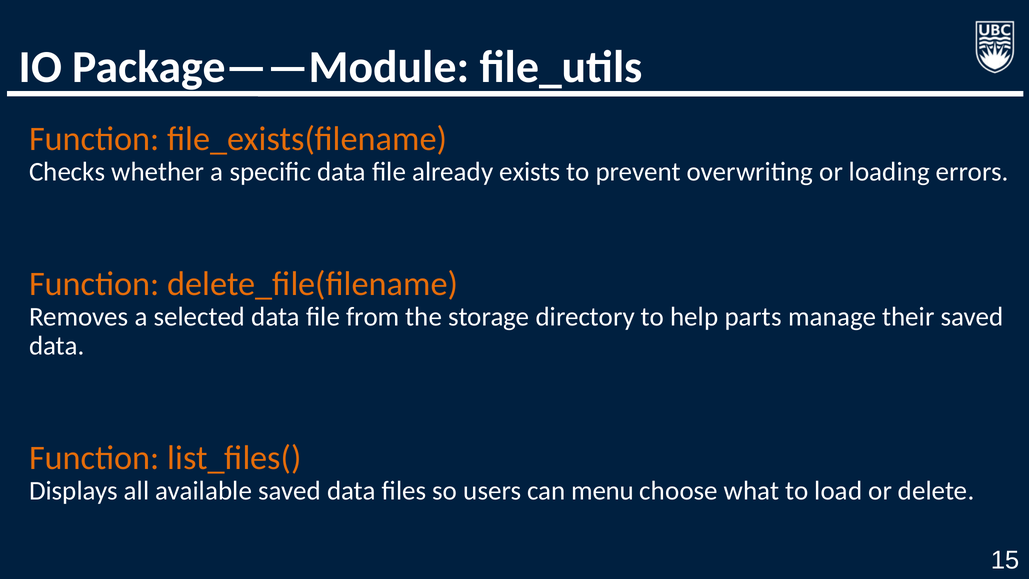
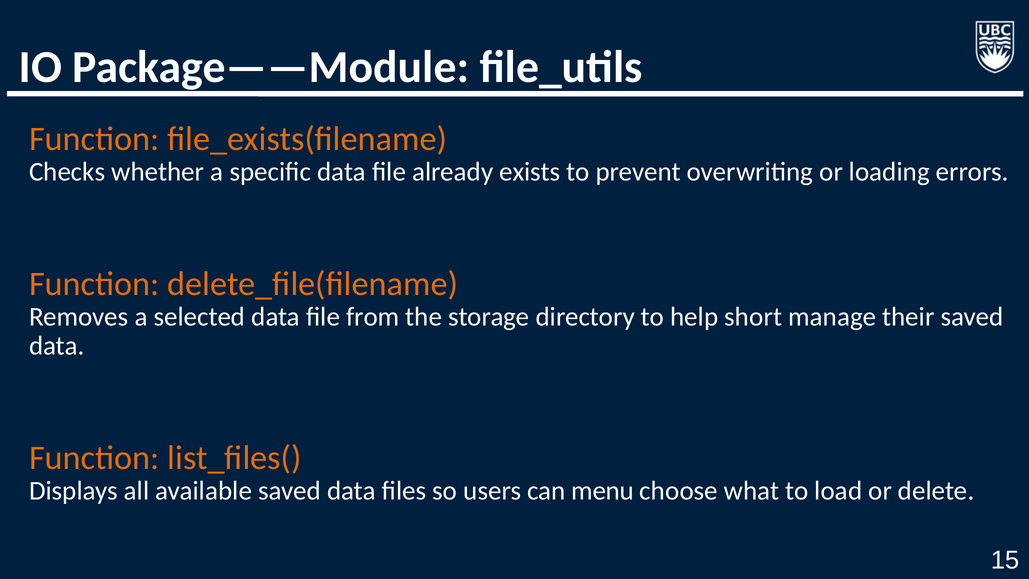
parts: parts -> short (753, 317)
